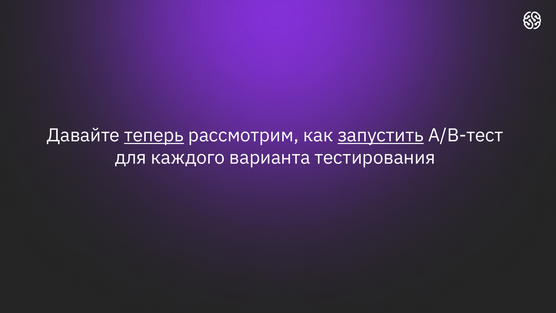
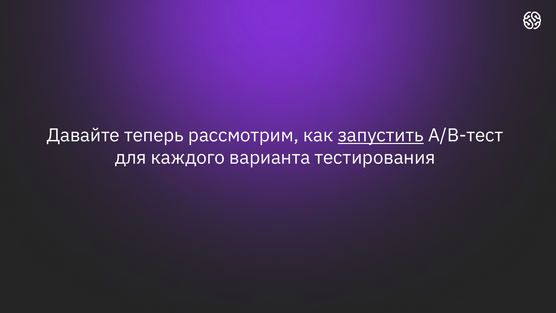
теперь underline: present -> none (154, 135)
